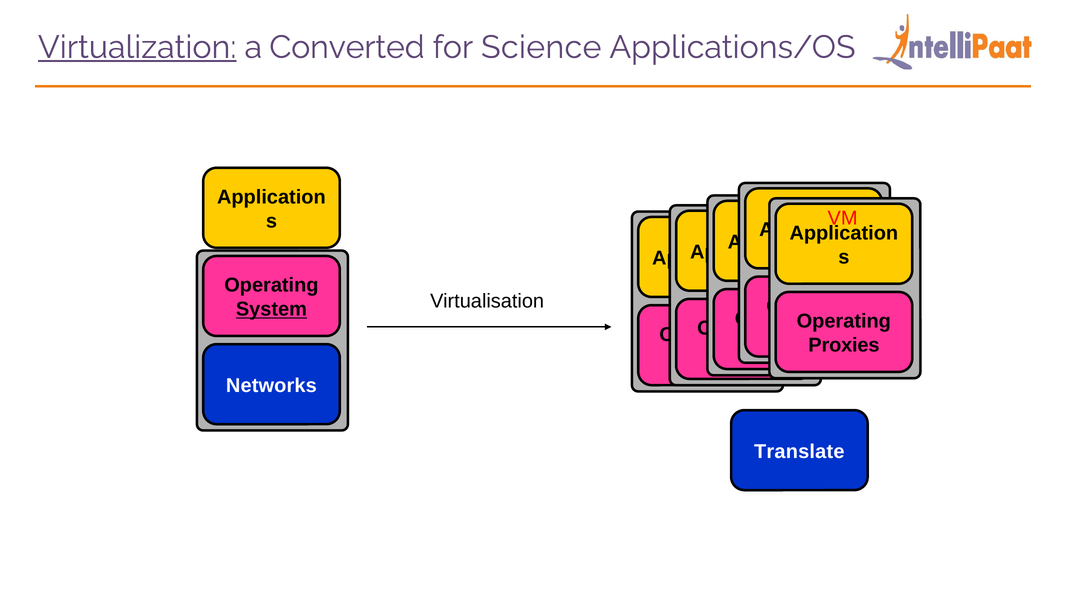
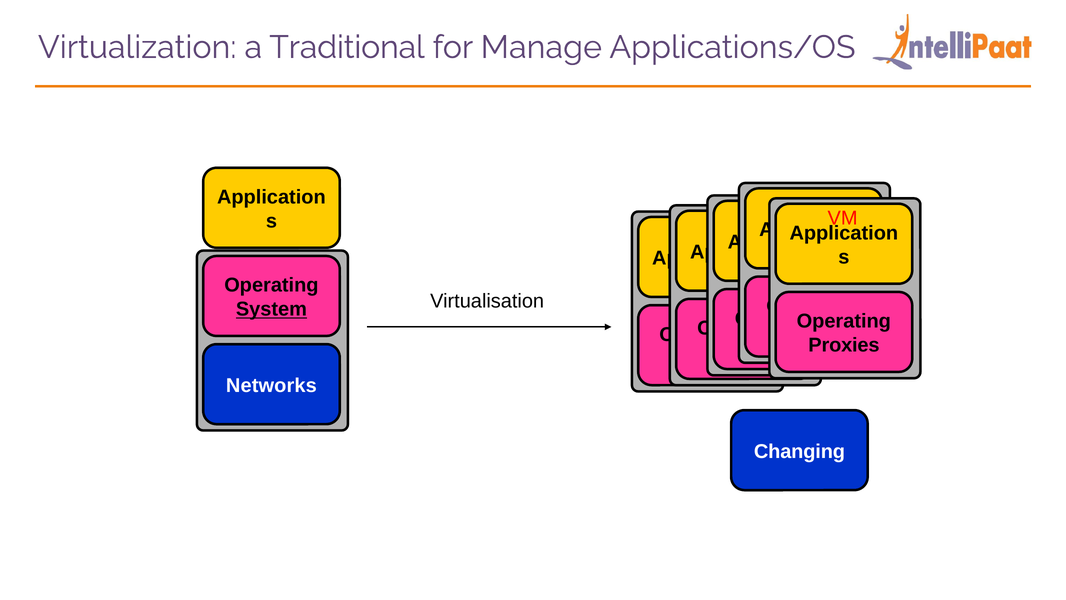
Virtualization underline: present -> none (137, 47)
Converted: Converted -> Traditional (347, 47)
Science: Science -> Manage (541, 47)
Translate: Translate -> Changing (799, 451)
